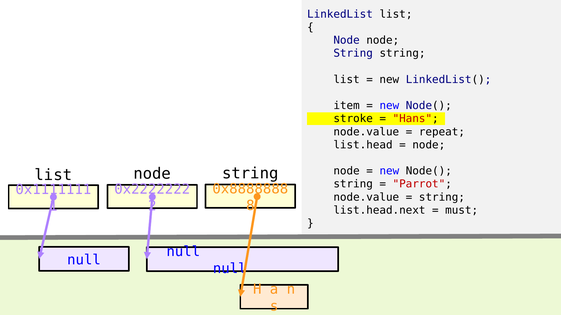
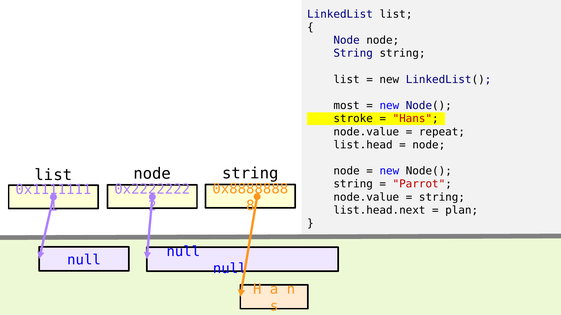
item: item -> most (347, 106)
must: must -> plan (462, 211)
